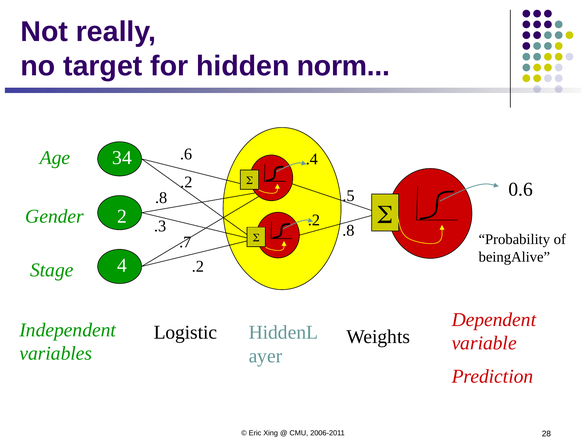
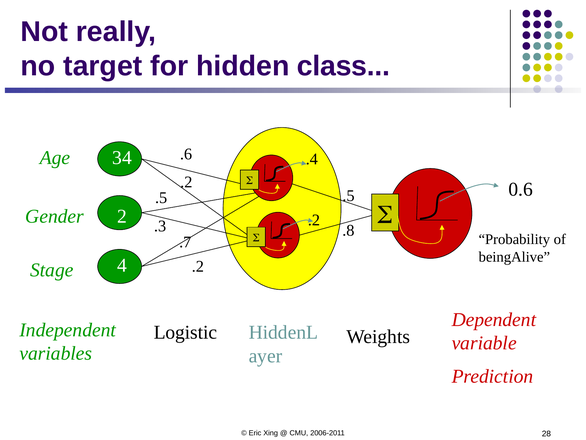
norm: norm -> class (343, 66)
.8: .8 -> .5 (161, 198)
